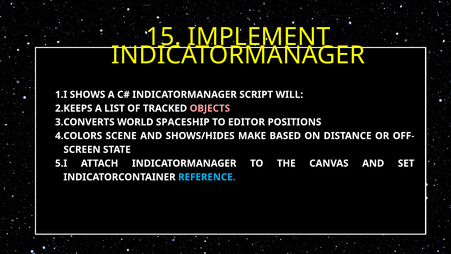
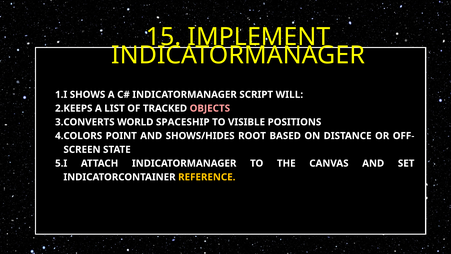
EDITOR: EDITOR -> VISIBLE (247, 122)
SCENE: SCENE -> POINT (121, 136)
MAKE: MAKE -> ROOT (252, 136)
REFERENCE colour: light blue -> yellow (207, 177)
